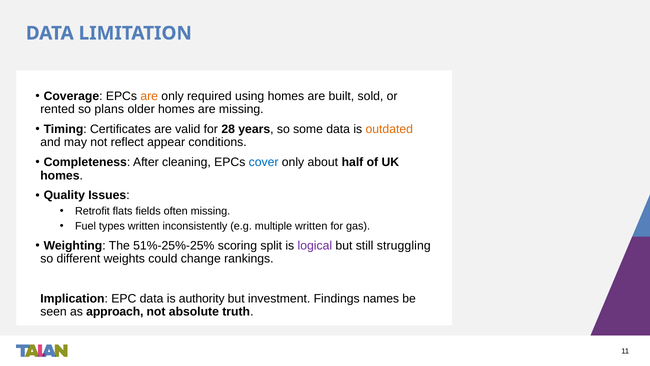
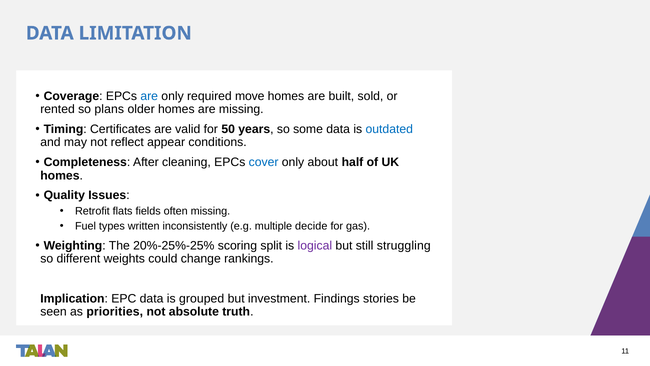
are colour: orange -> blue (149, 96)
using: using -> move (250, 96)
28: 28 -> 50 (228, 129)
outdated colour: orange -> blue (389, 129)
multiple written: written -> decide (311, 226)
51%-25%-25%: 51%-25%-25% -> 20%-25%-25% (174, 245)
authority: authority -> grouped (202, 298)
names: names -> stories (381, 298)
approach: approach -> priorities (115, 312)
